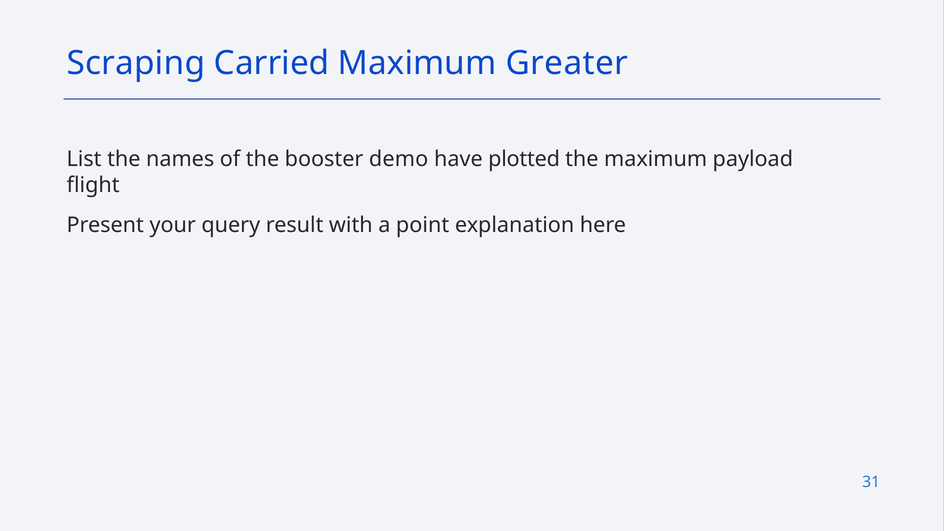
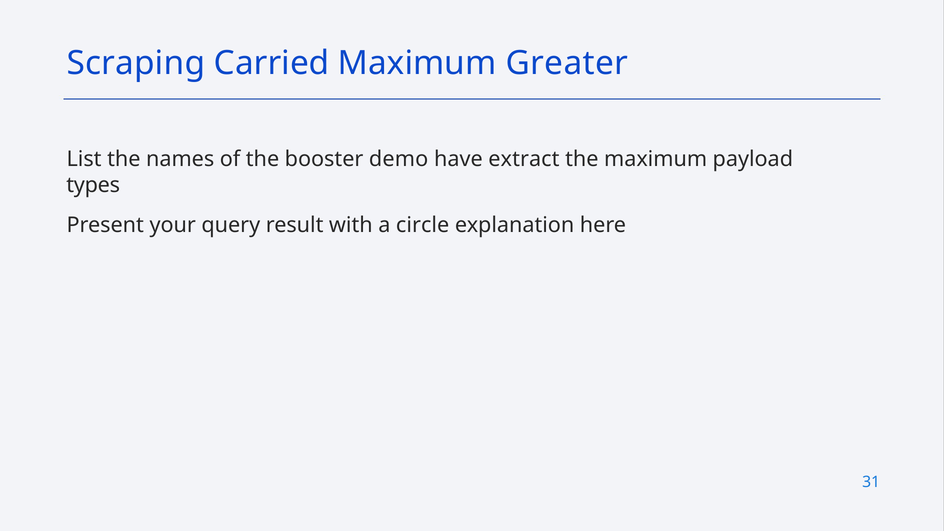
plotted: plotted -> extract (524, 159)
flight: flight -> types (93, 185)
point: point -> circle (423, 225)
